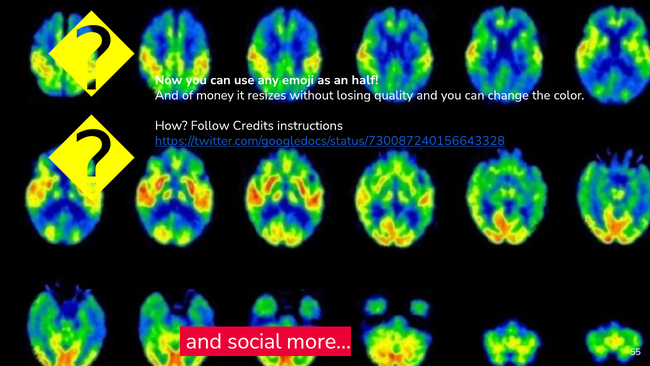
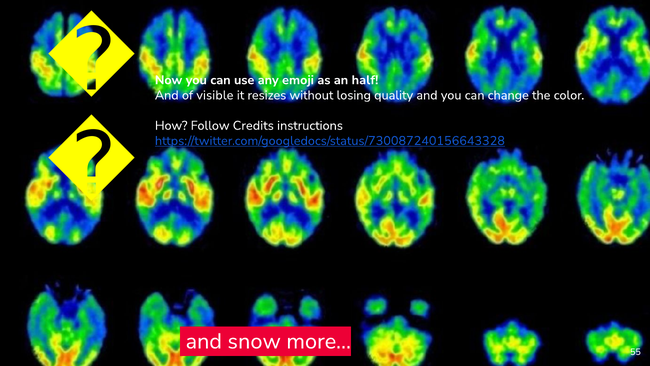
money: money -> visible (215, 95)
social: social -> snow (254, 341)
